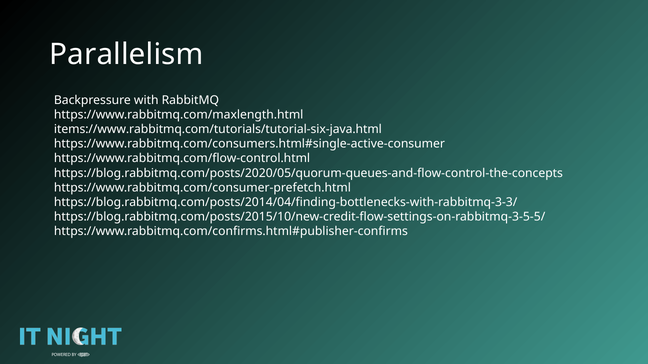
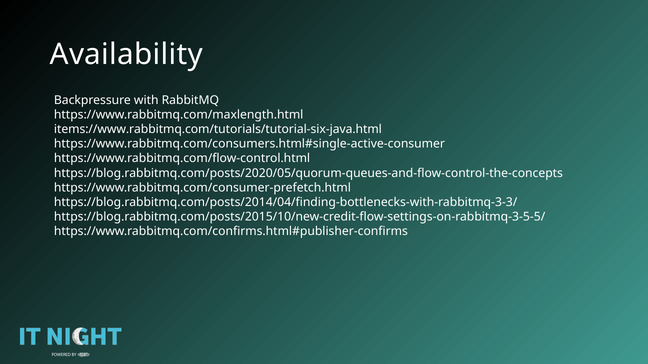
Parallelism: Parallelism -> Availability (126, 54)
